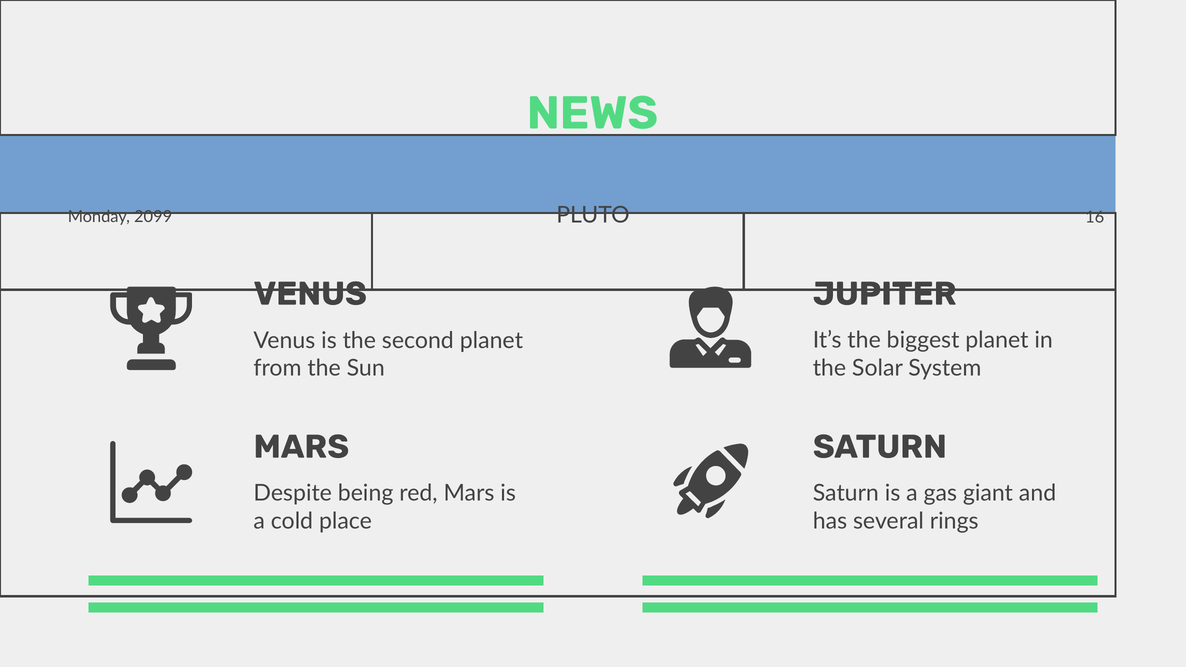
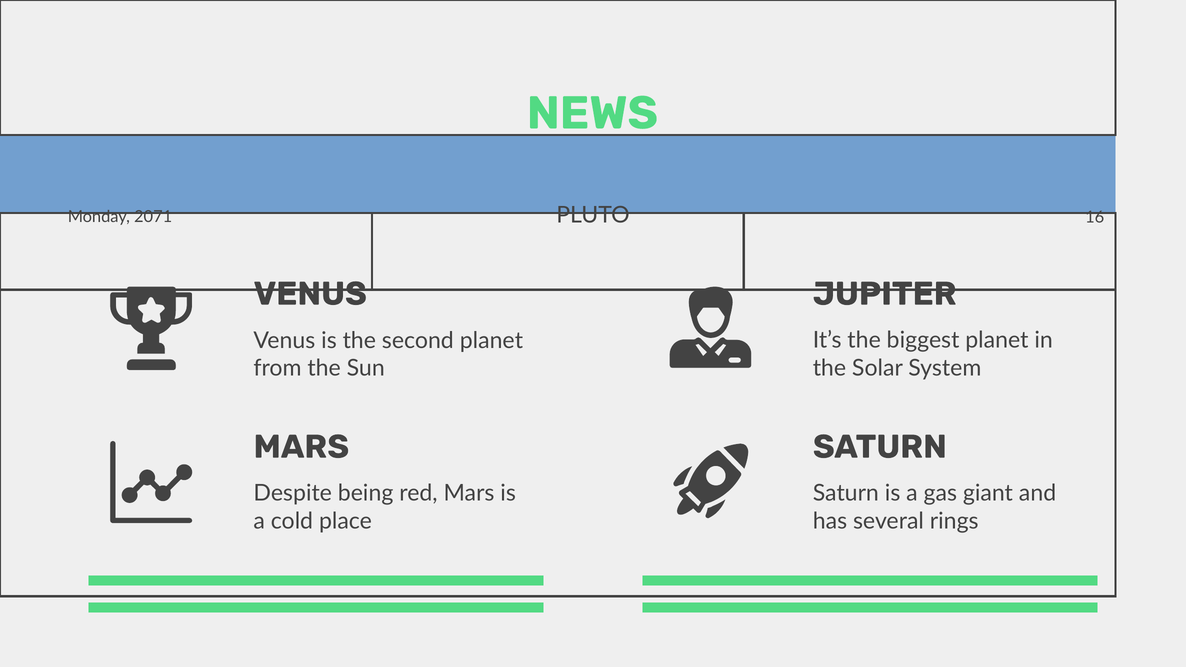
2099: 2099 -> 2071 (153, 217)
